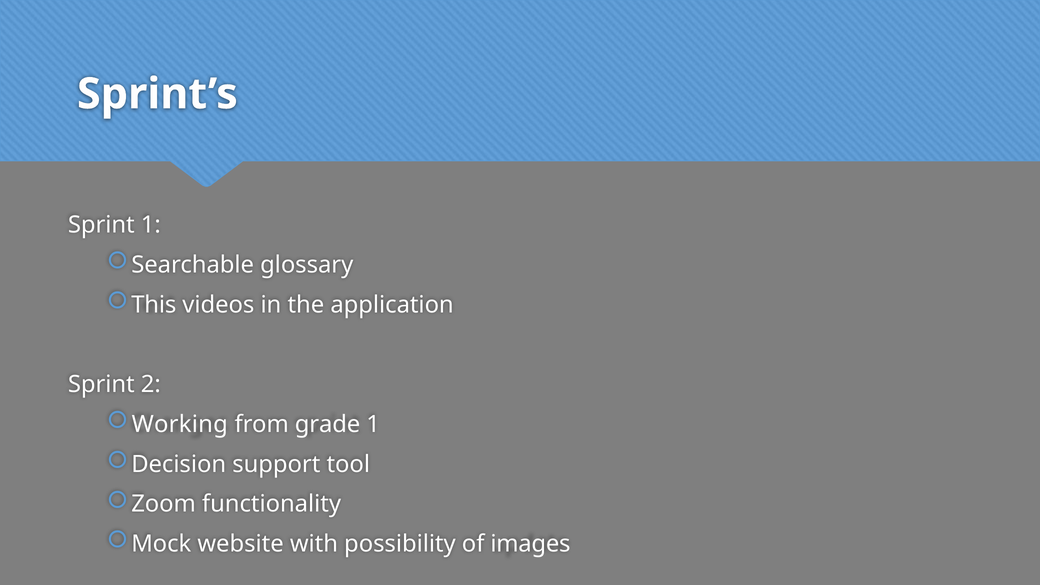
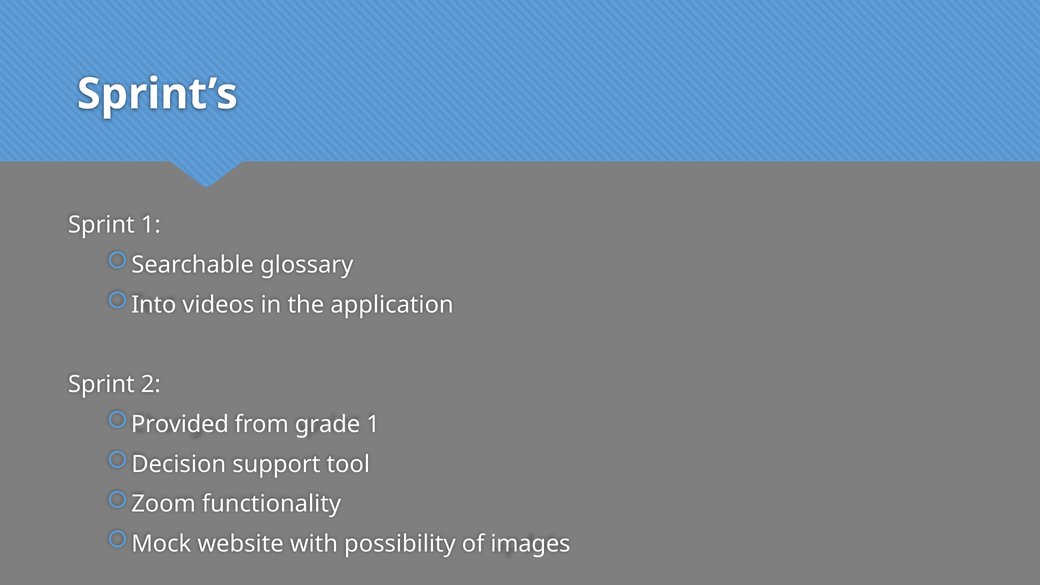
This: This -> Into (154, 305)
Working: Working -> Provided (180, 424)
